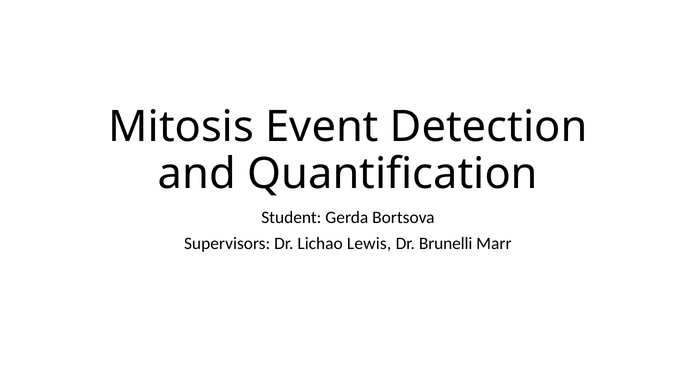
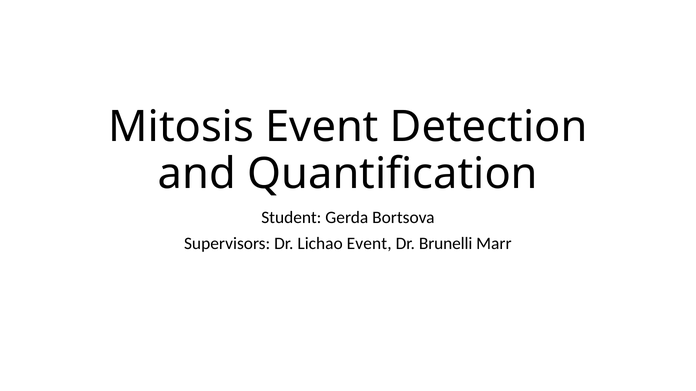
Lichao Lewis: Lewis -> Event (369, 244)
